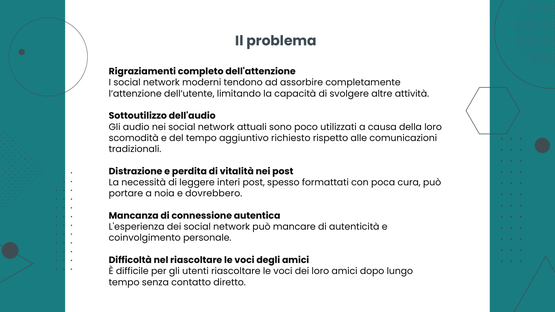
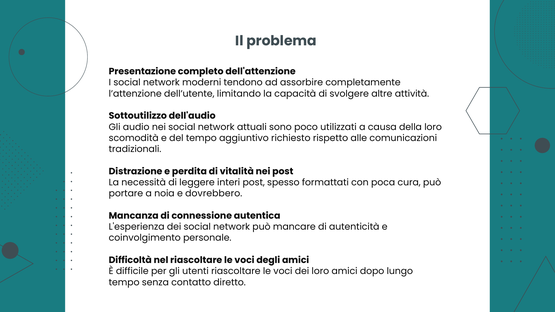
Rigraziamenti: Rigraziamenti -> Presentazione (142, 72)
